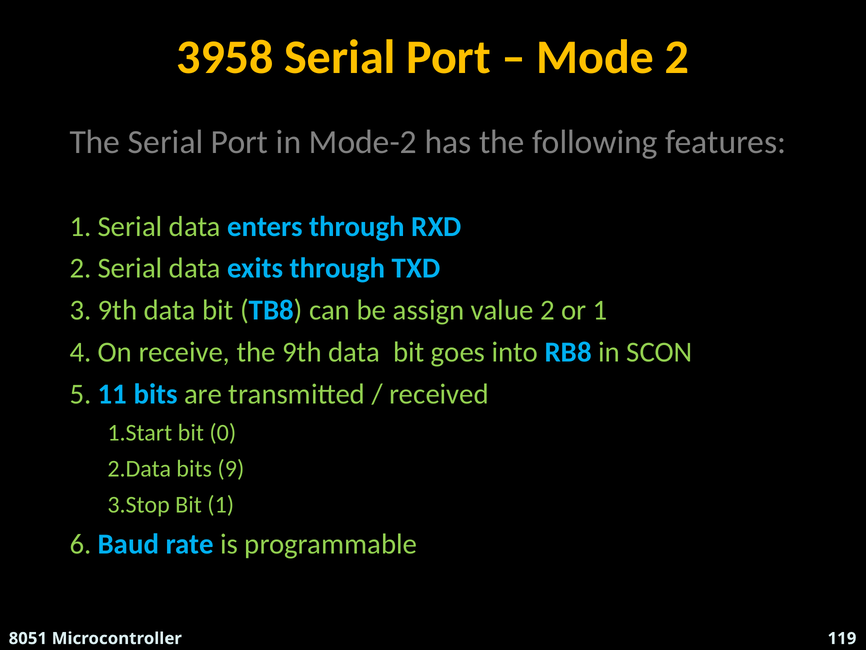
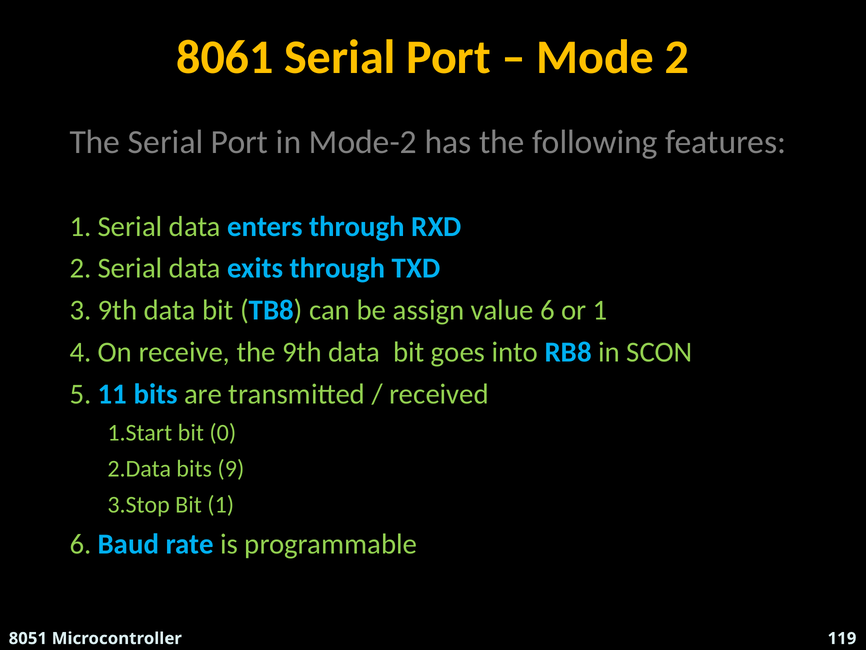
3958: 3958 -> 8061 (225, 57)
value 2: 2 -> 6 (547, 310)
